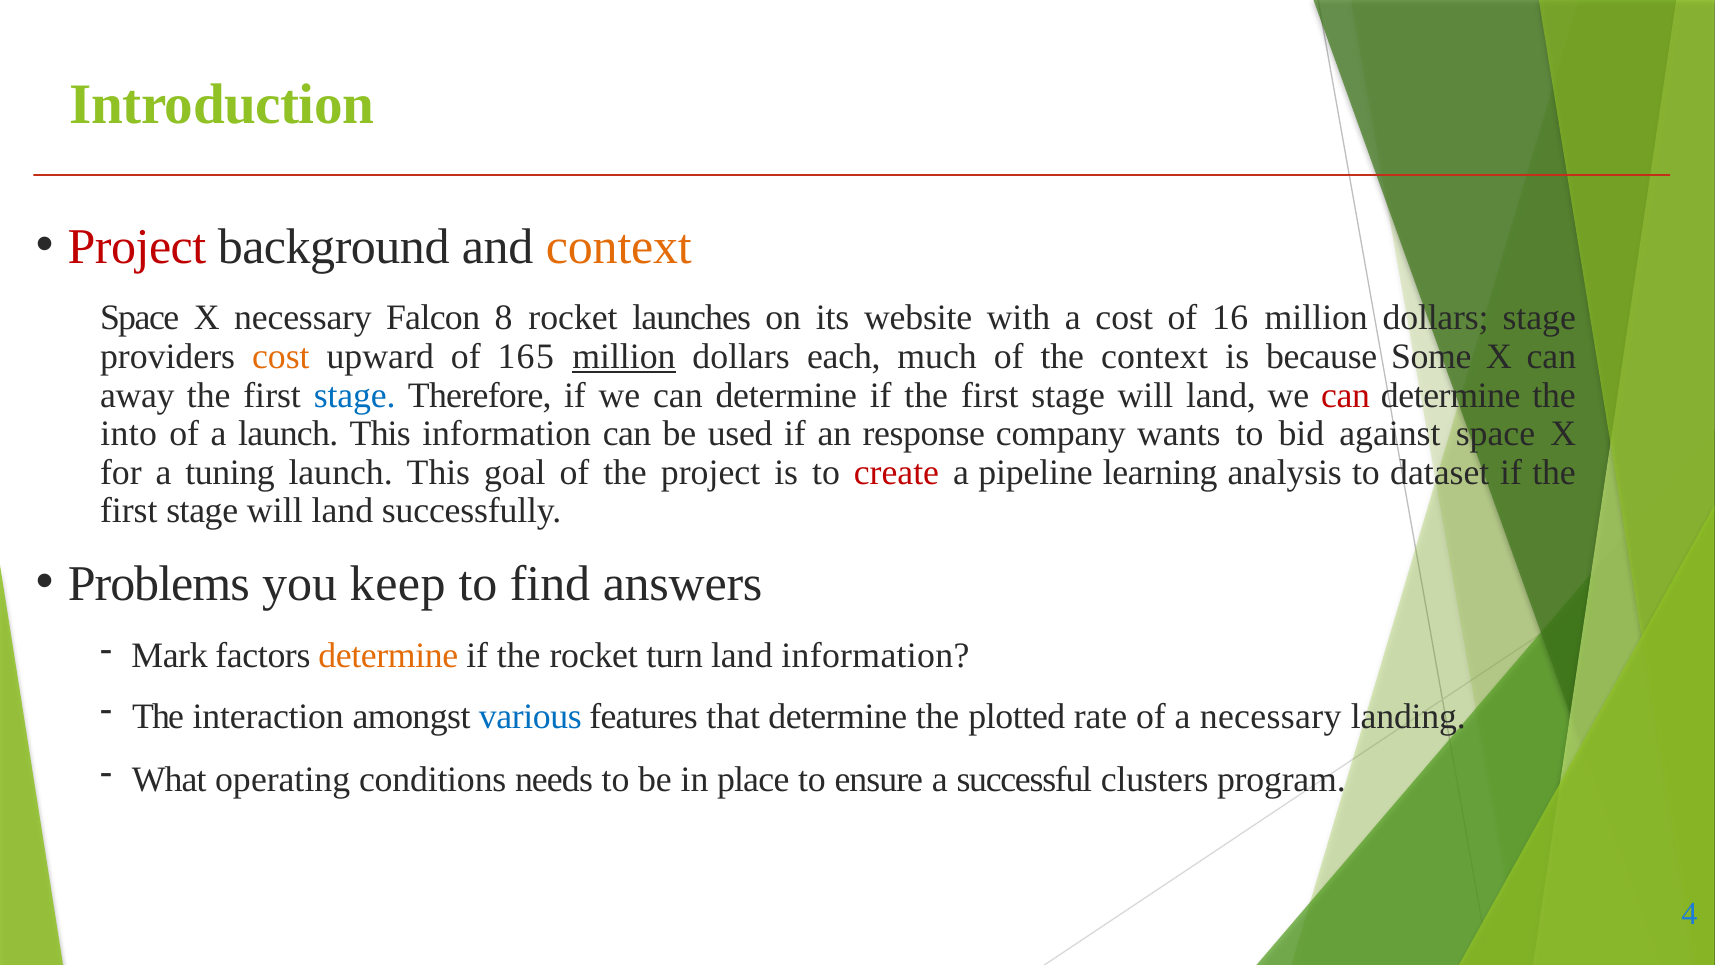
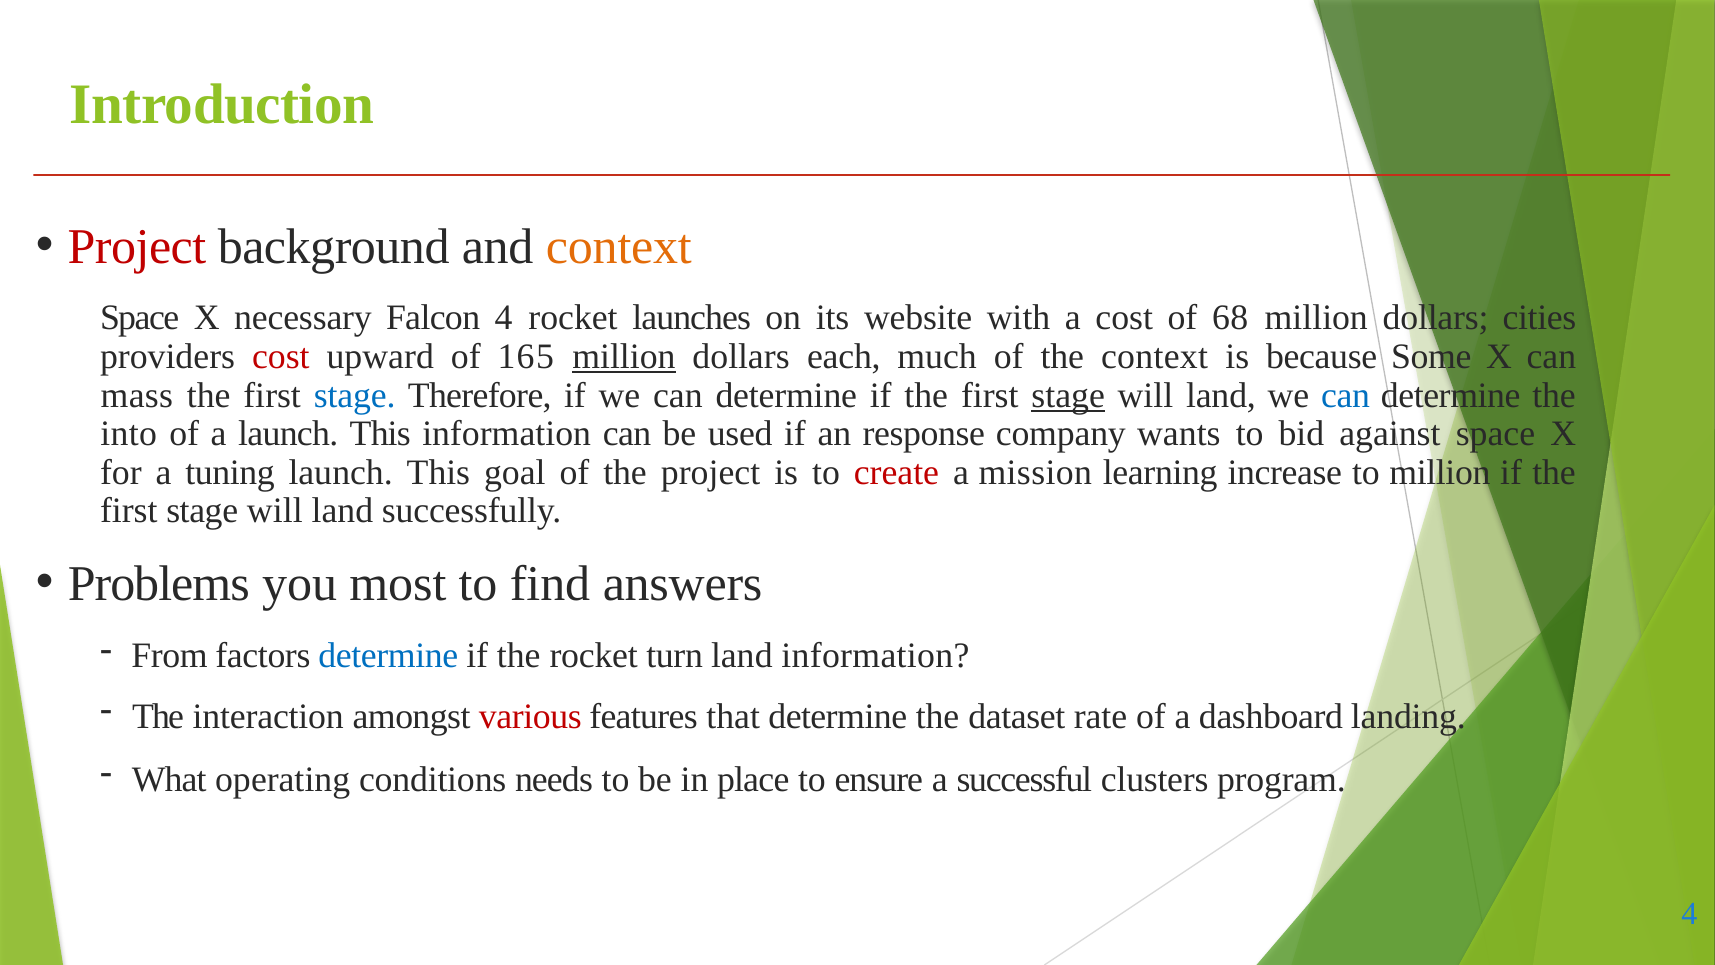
Falcon 8: 8 -> 4 (503, 318)
16: 16 -> 68 (1230, 318)
dollars stage: stage -> cities (1539, 318)
cost colour: orange -> red (281, 357)
away: away -> mass (137, 395)
stage underline: none -> present (1068, 395)
can colour: red -> blue (1346, 395)
pipeline: pipeline -> mission (1035, 472)
analysis: analysis -> increase (1285, 472)
to dataset: dataset -> million (1440, 472)
keep: keep -> most (398, 584)
Mark: Mark -> From (170, 656)
determine colour: orange -> blue (388, 656)
various colour: blue -> red (530, 716)
plotted: plotted -> dataset (1017, 716)
a necessary: necessary -> dashboard (1271, 716)
